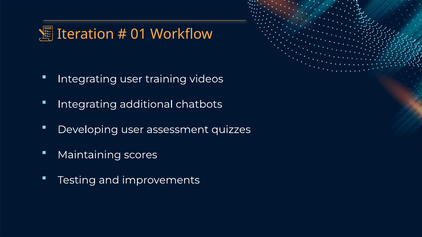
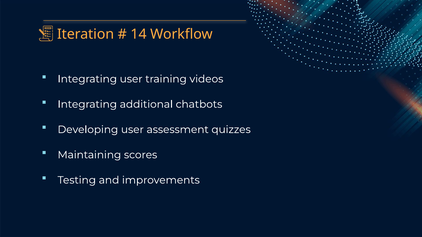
01: 01 -> 14 (139, 34)
